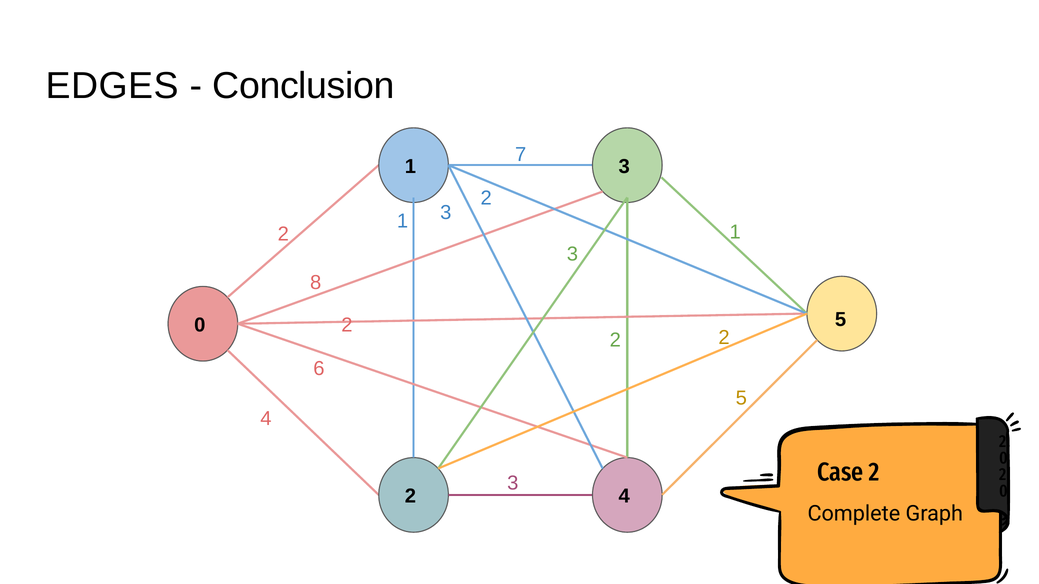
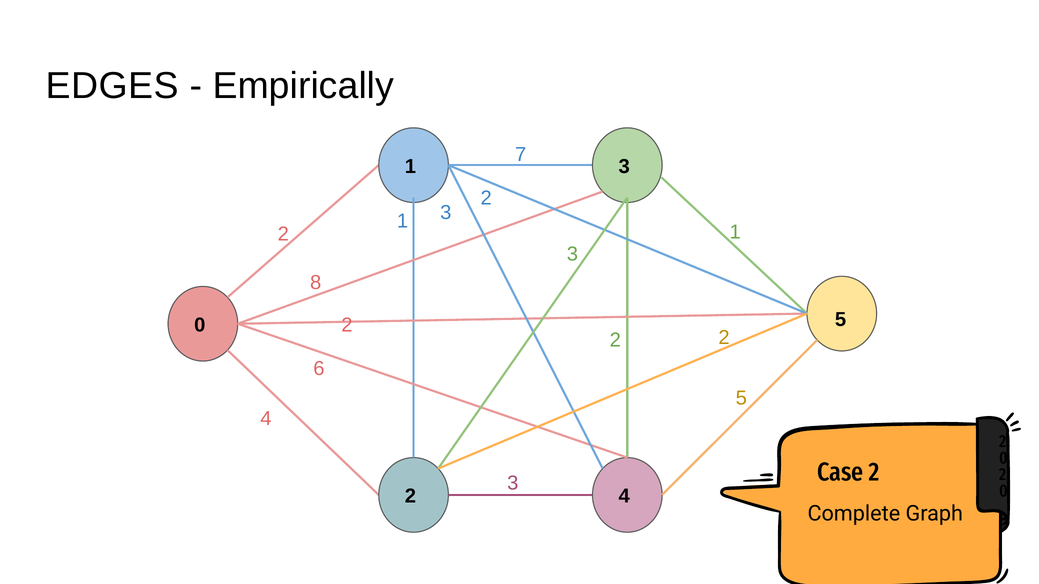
Conclusion: Conclusion -> Empirically (303, 86)
